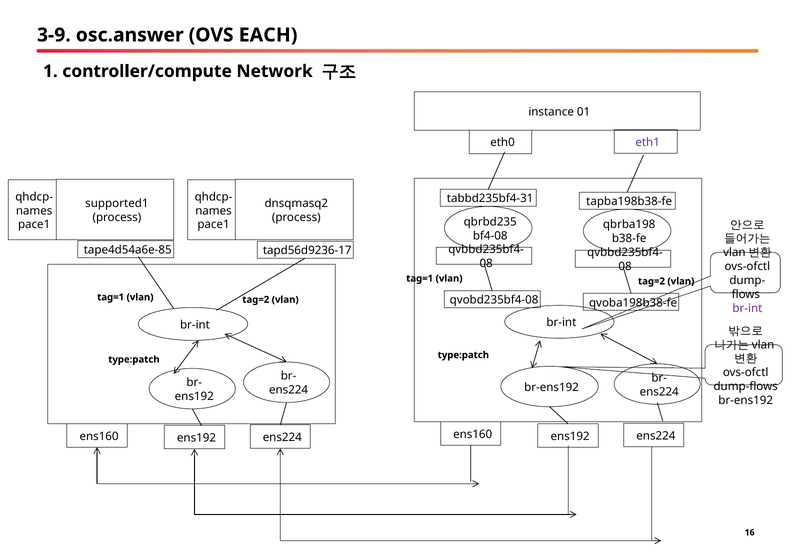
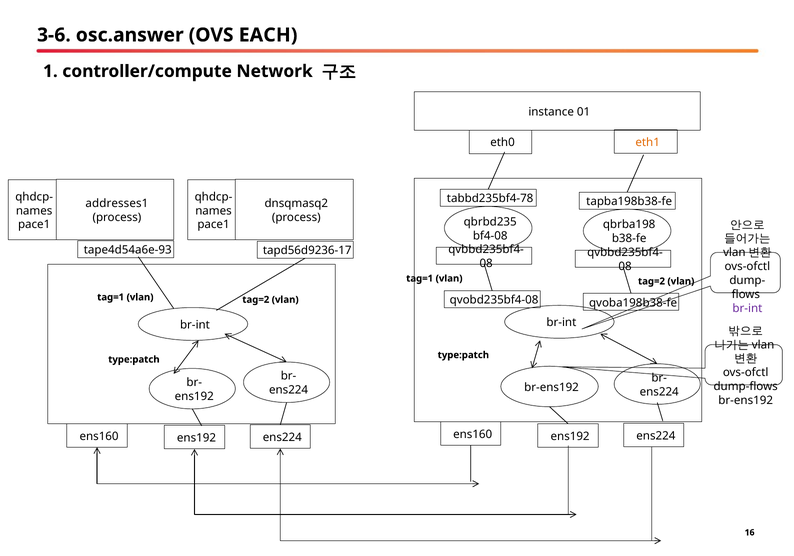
3-9: 3-9 -> 3-6 (54, 35)
eth1 colour: purple -> orange (648, 142)
tabbd235bf4-31: tabbd235bf4-31 -> tabbd235bf4-78 (490, 199)
supported1: supported1 -> addresses1 (117, 203)
tape4d54a6e-85: tape4d54a6e-85 -> tape4d54a6e-93 (128, 250)
